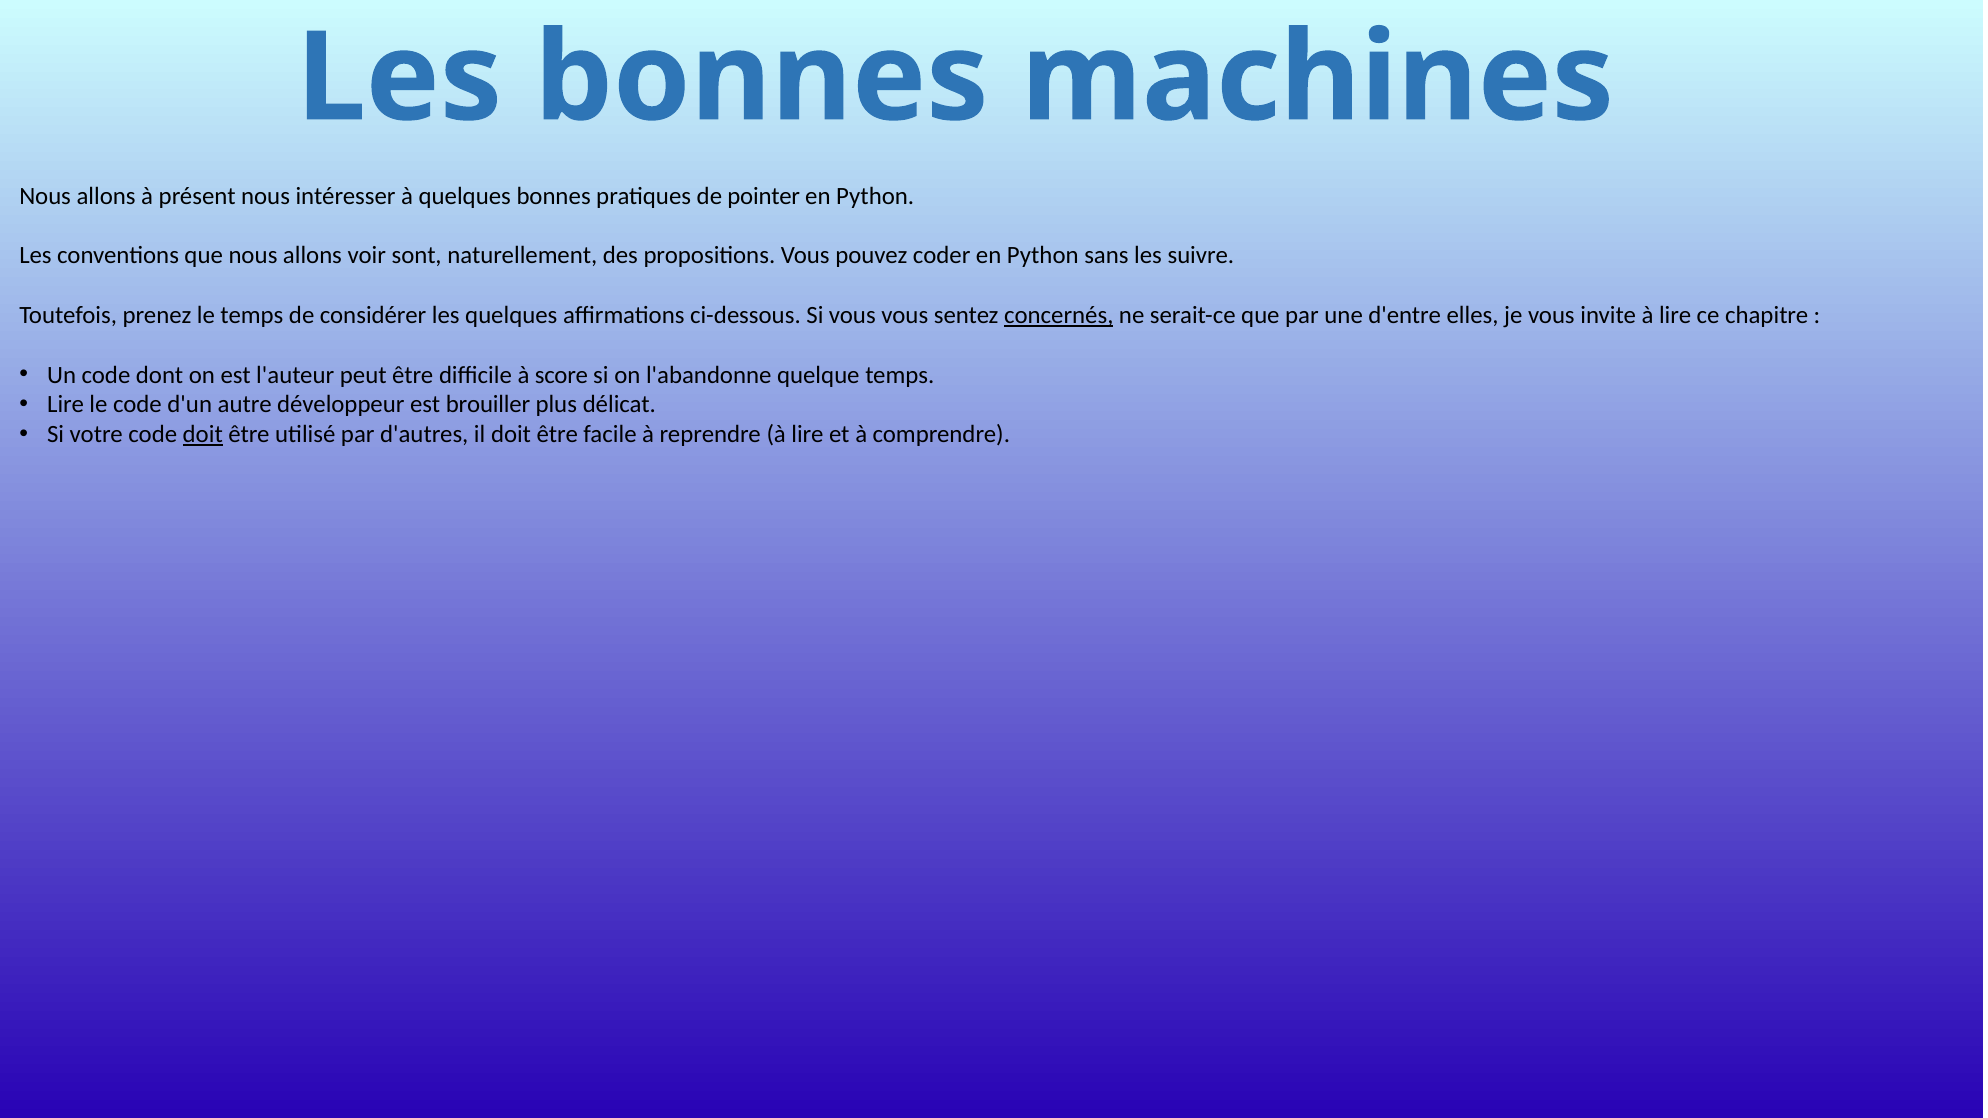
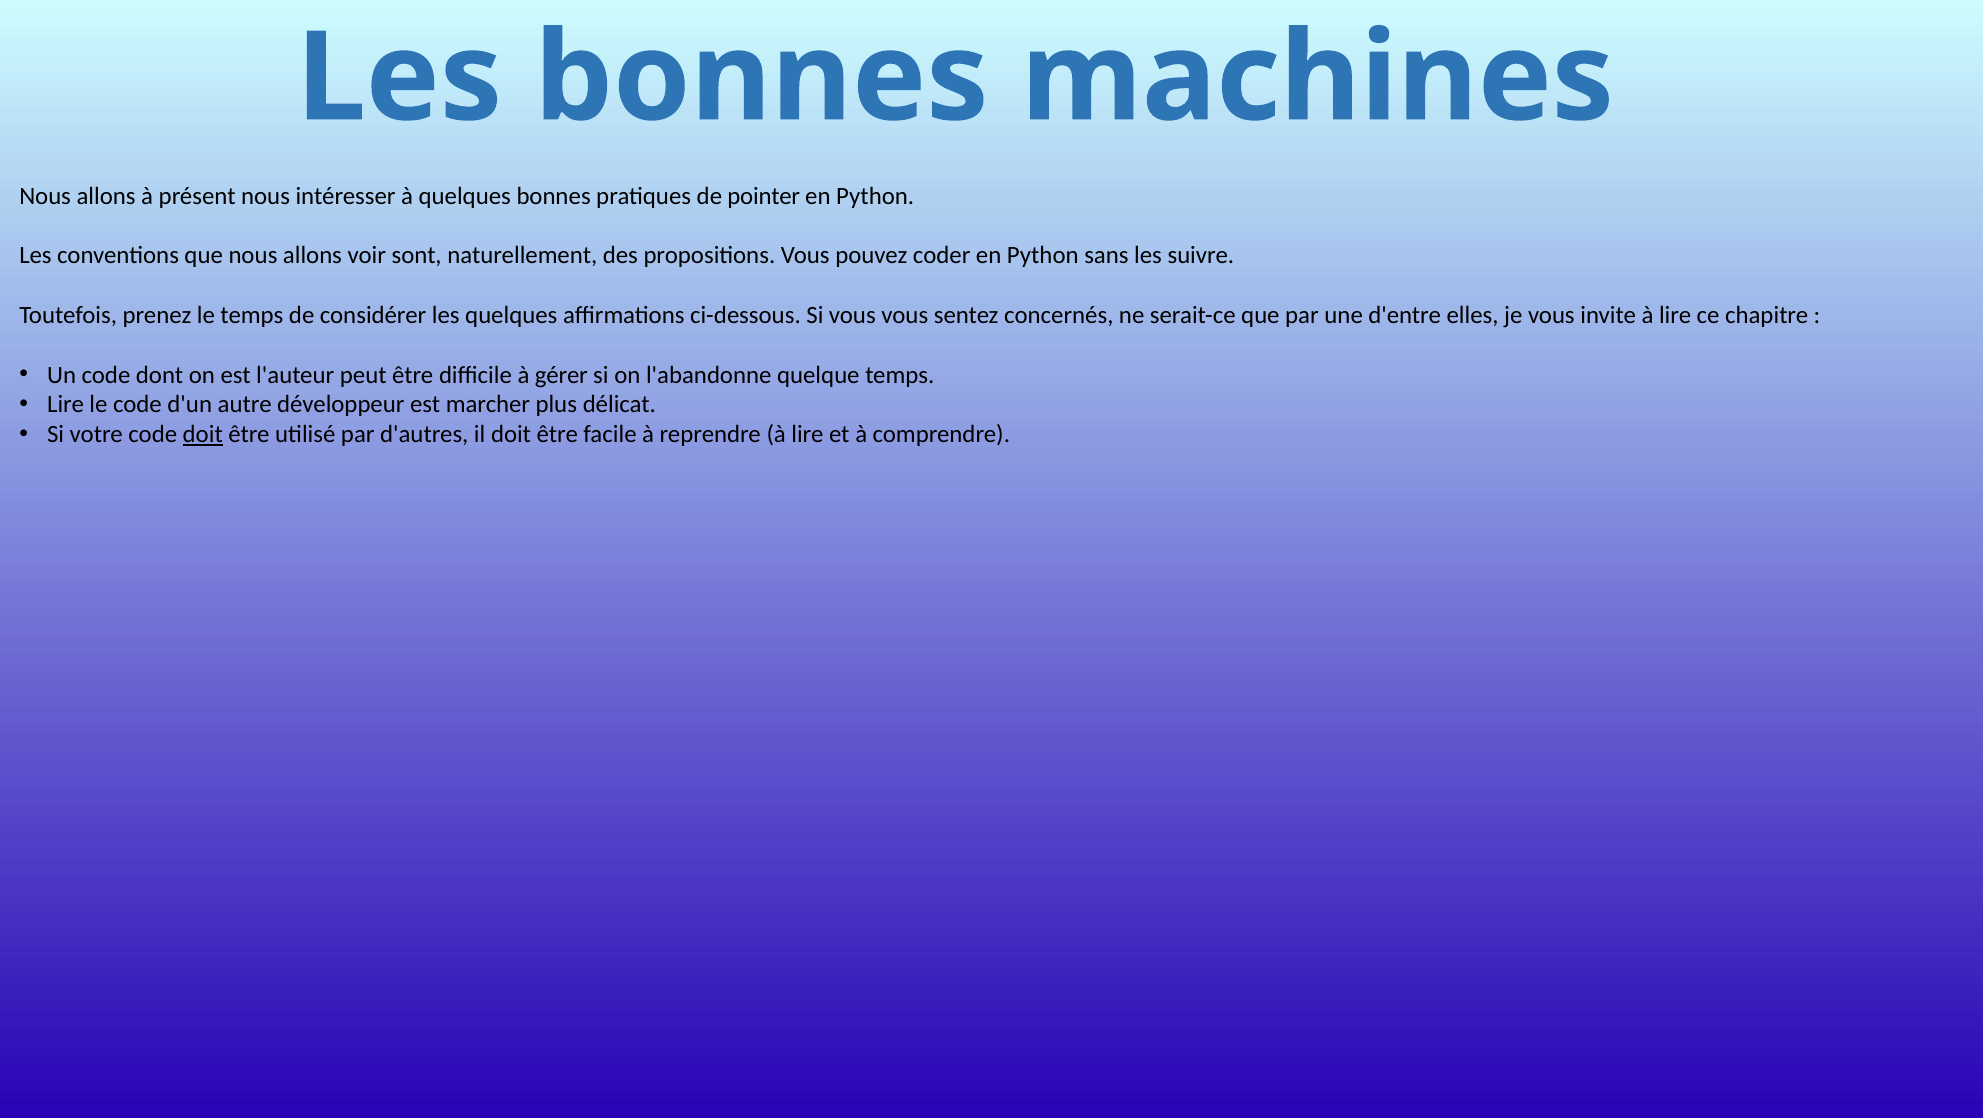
concernés underline: present -> none (1059, 315)
score: score -> gérer (561, 375)
brouiller: brouiller -> marcher (488, 405)
